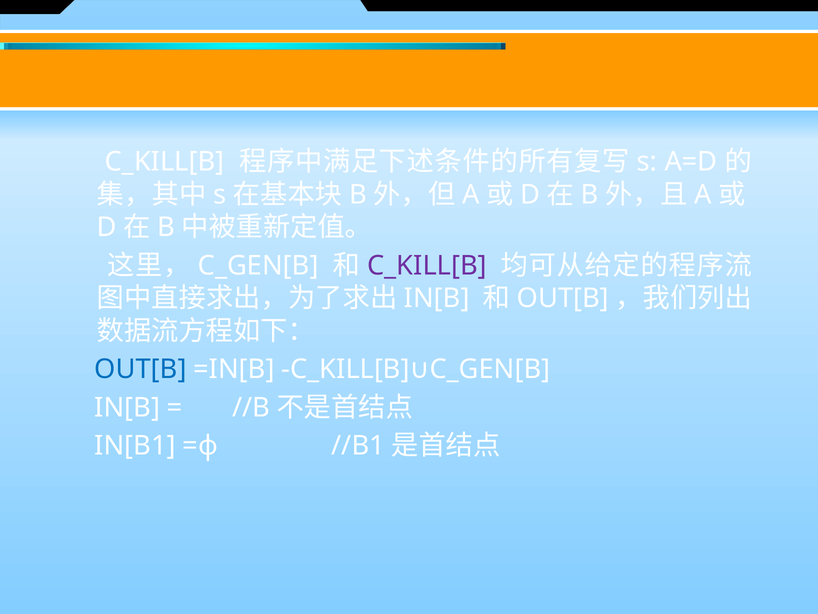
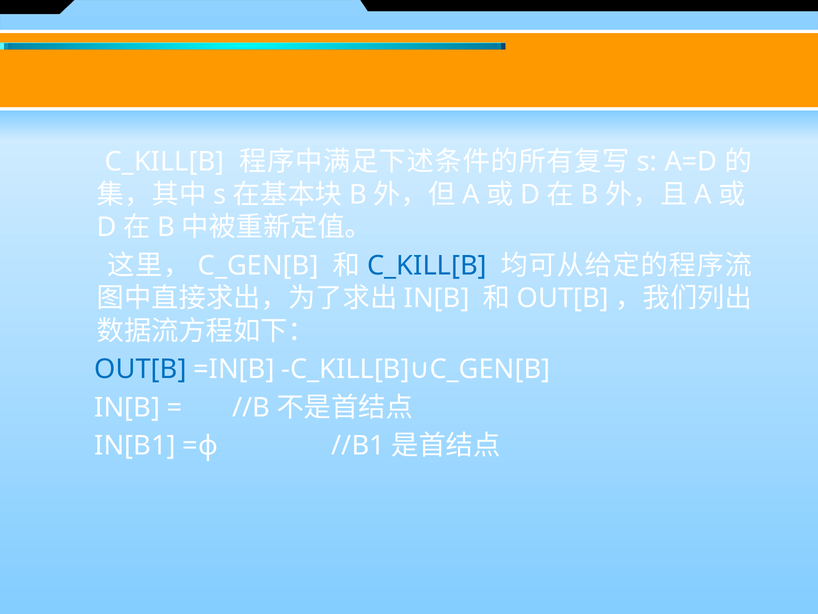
C_KILL[B colour: purple -> blue (427, 265)
